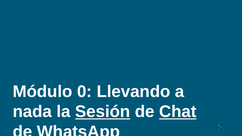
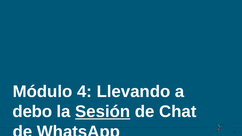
0: 0 -> 4 (84, 92)
nada: nada -> debo (32, 112)
Chat underline: present -> none (178, 112)
